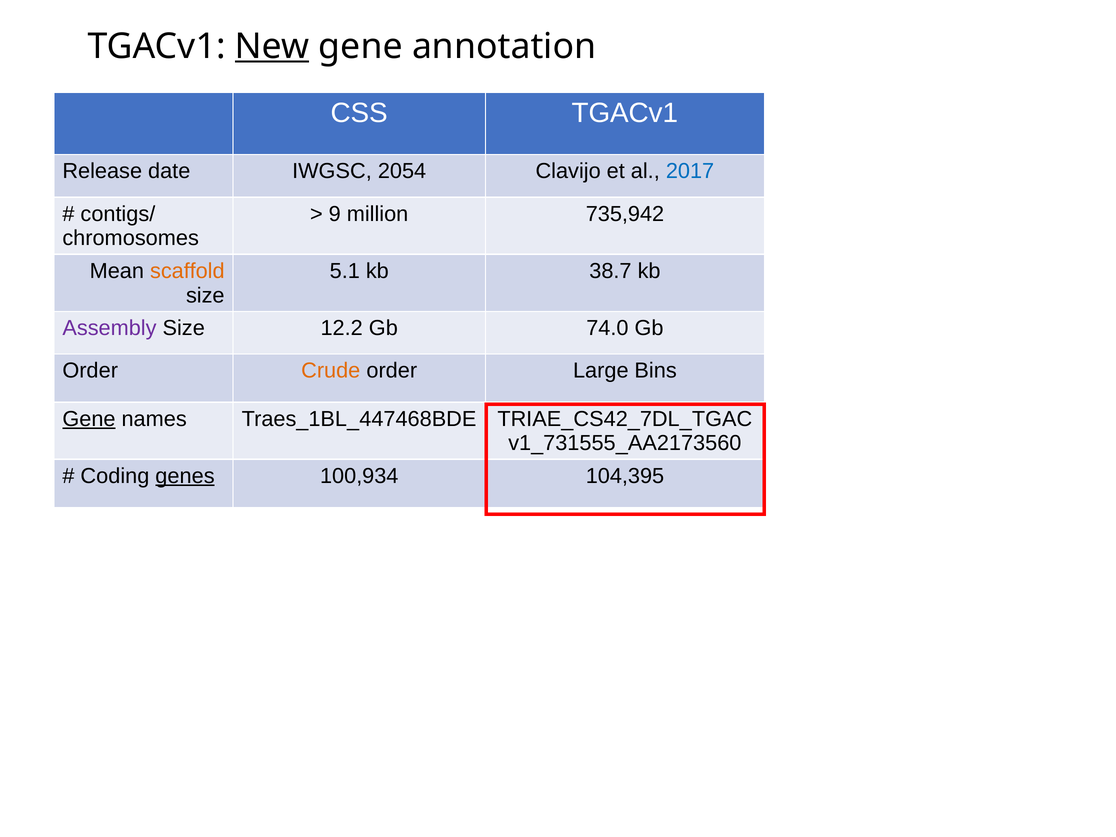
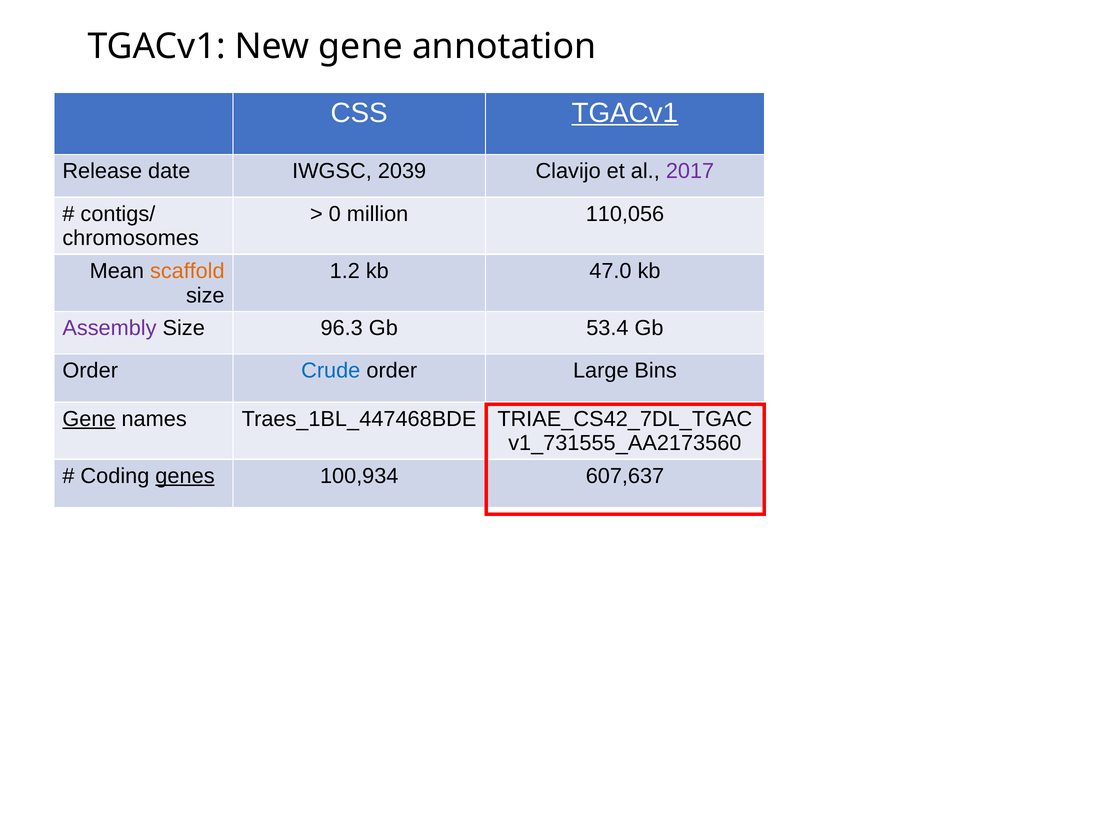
New underline: present -> none (272, 46)
TGACv1 underline: none -> present (625, 113)
2054: 2054 -> 2039 (402, 171)
2017 colour: blue -> purple (690, 171)
9: 9 -> 0 (335, 214)
735,942: 735,942 -> 110,056 (625, 214)
5.1: 5.1 -> 1.2 (345, 271)
38.7: 38.7 -> 47.0 (610, 271)
12.2: 12.2 -> 96.3 (342, 328)
74.0: 74.0 -> 53.4 (607, 328)
Crude colour: orange -> blue (331, 371)
104,395: 104,395 -> 607,637 (625, 476)
